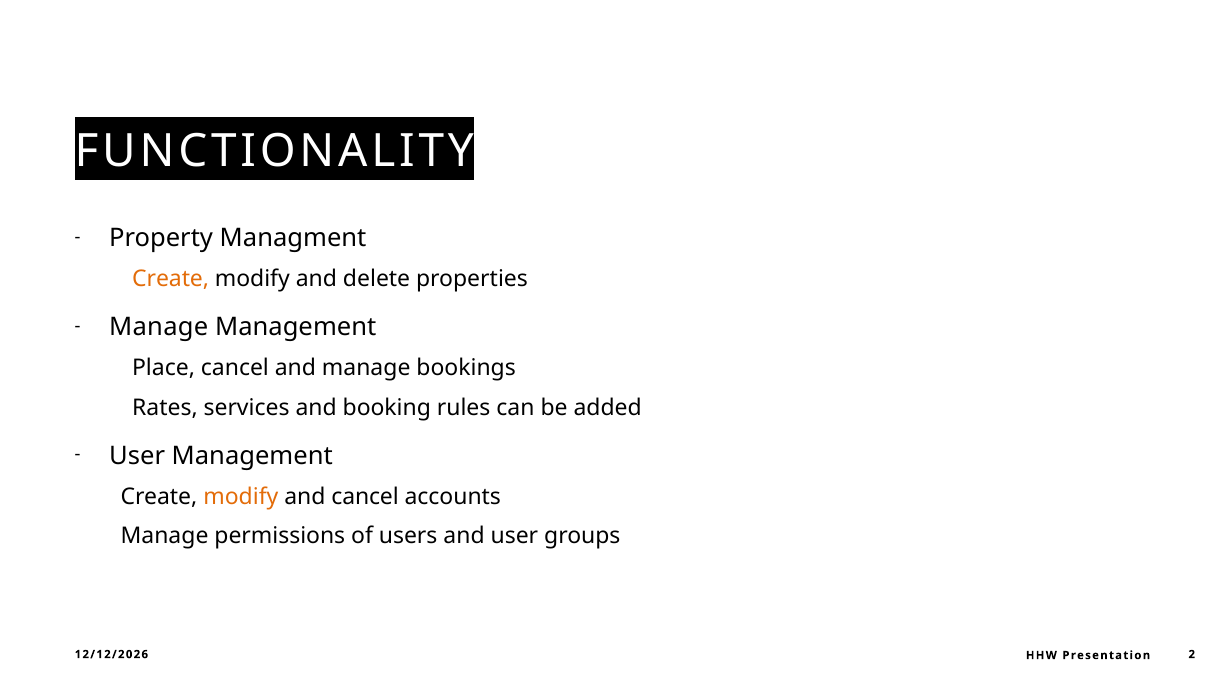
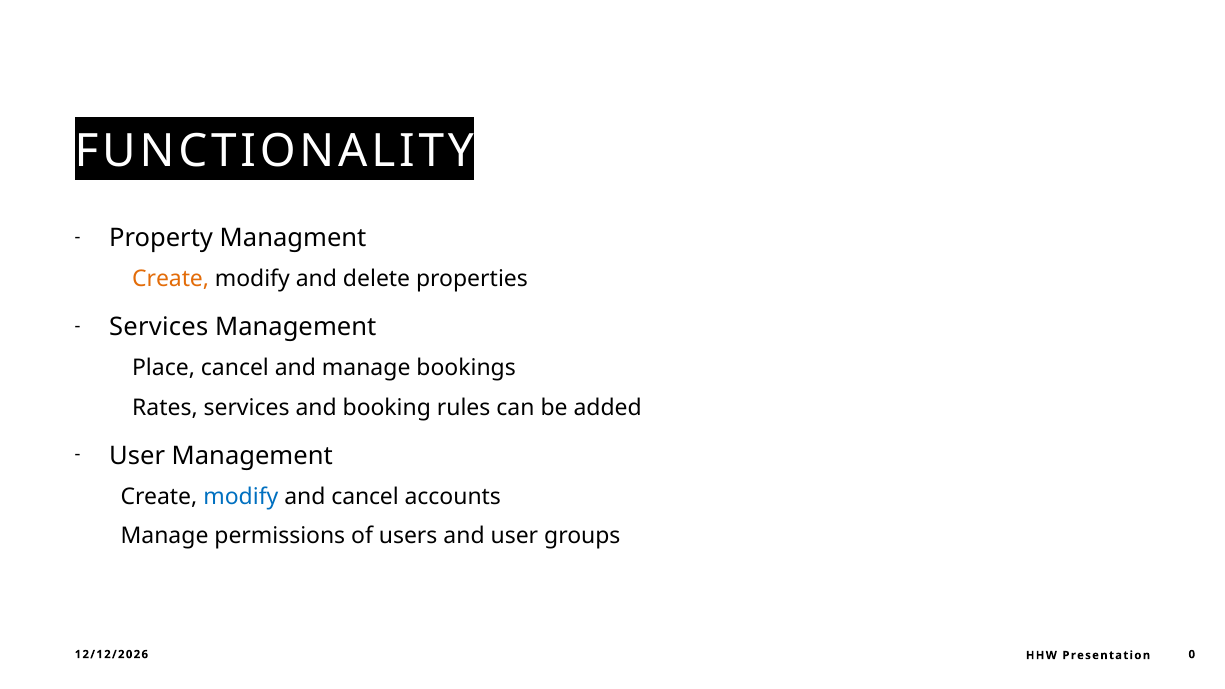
Manage: Manage -> Services (159, 327)
modify colour: orange -> blue (241, 497)
2: 2 -> 0 (1192, 654)
